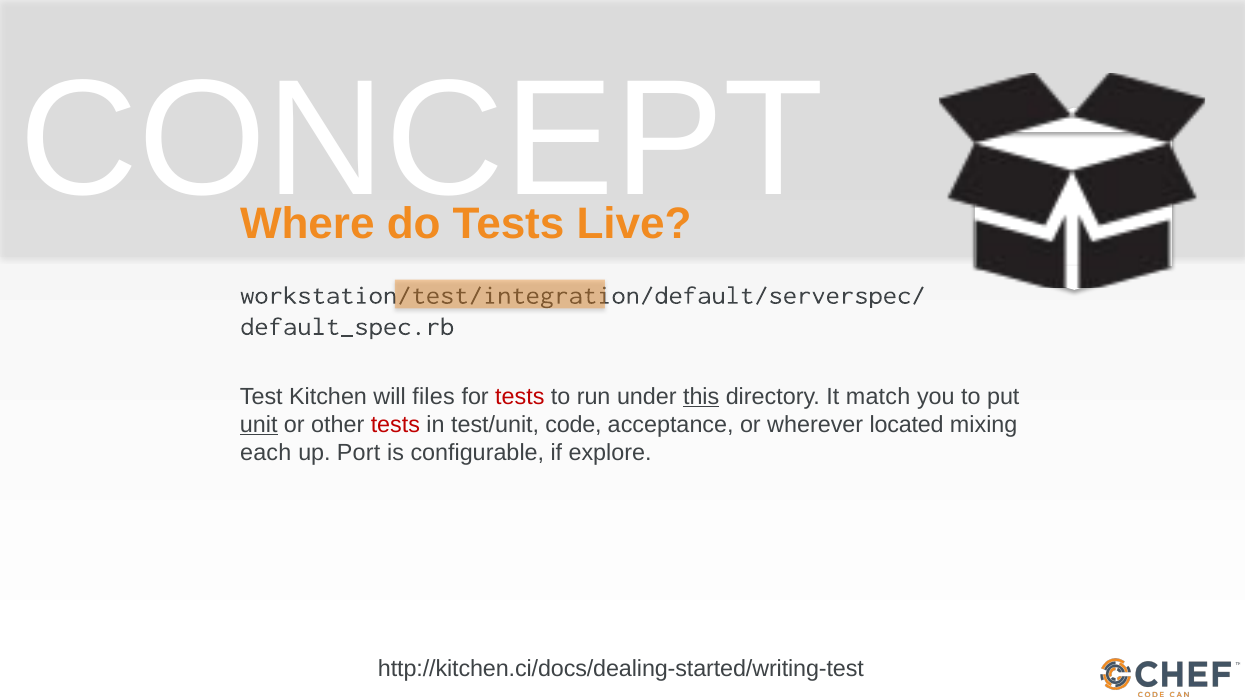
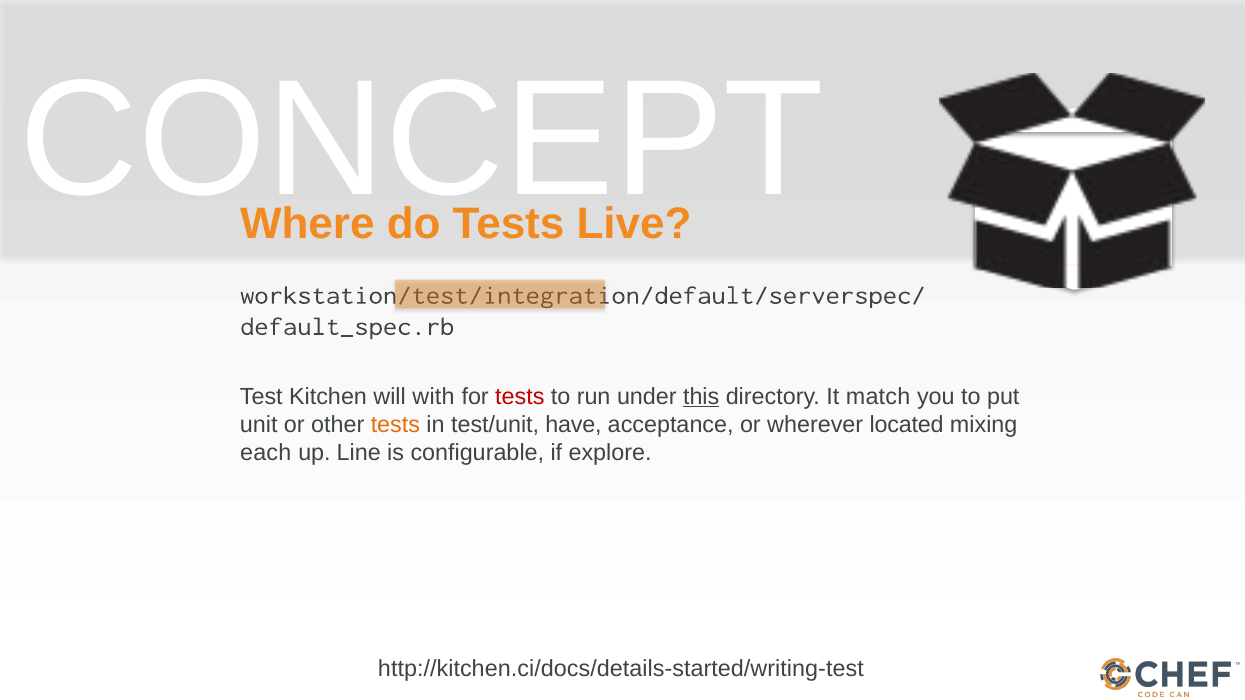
files: files -> with (434, 397)
unit underline: present -> none (259, 425)
tests colour: red -> orange (395, 425)
code: code -> have (574, 425)
Port: Port -> Line (359, 453)
http://kitchen.ci/docs/dealing-started/writing-test: http://kitchen.ci/docs/dealing-started/writing-test -> http://kitchen.ci/docs/details-started/writing-test (621, 669)
